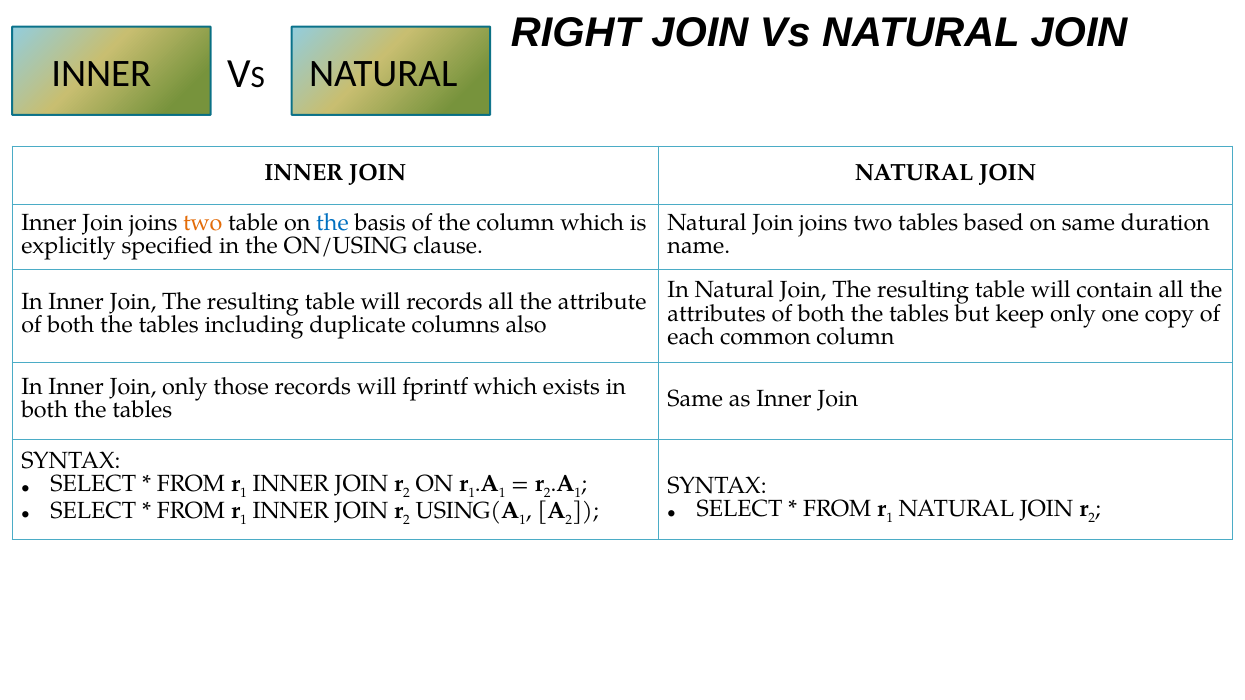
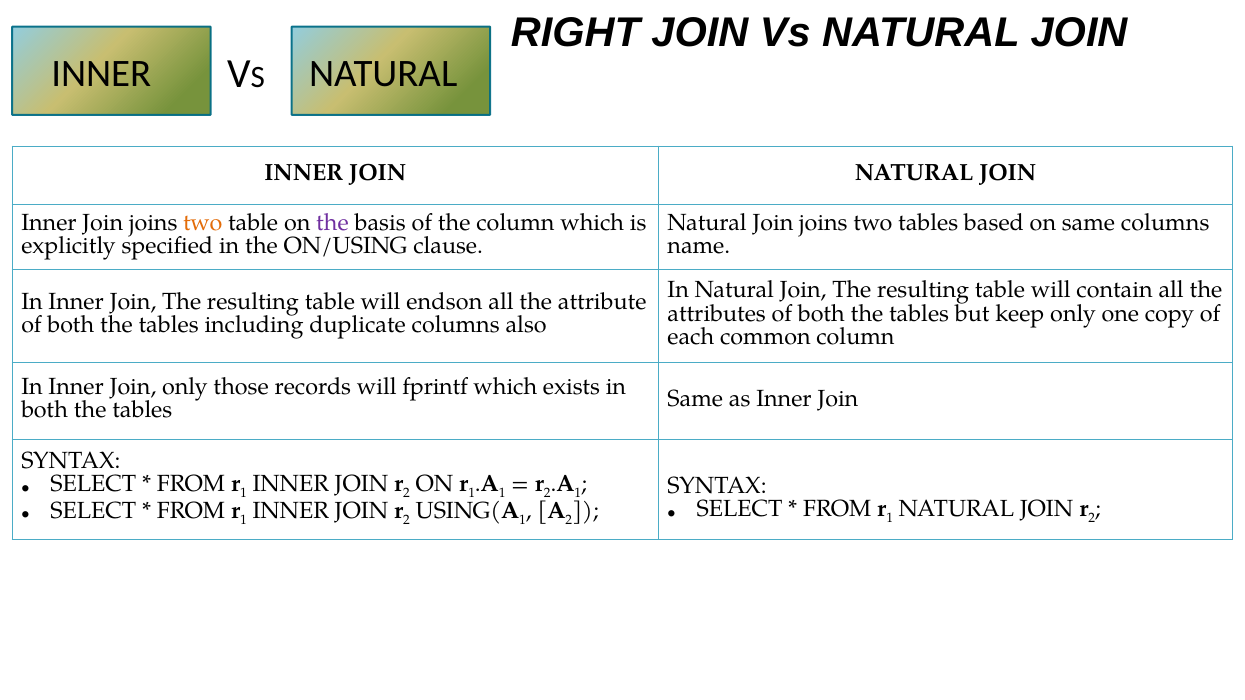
the colour: blue -> purple (332, 223)
same duration: duration -> columns (1165, 223)
will records: records -> endson (444, 302)
